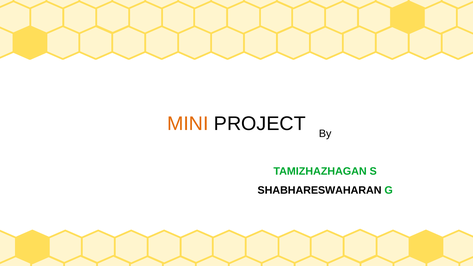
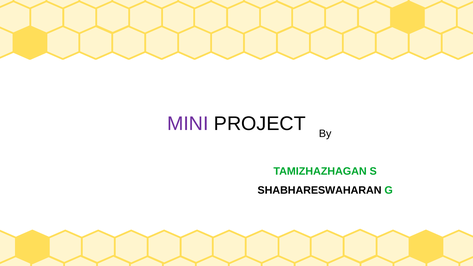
MINI colour: orange -> purple (188, 124)
